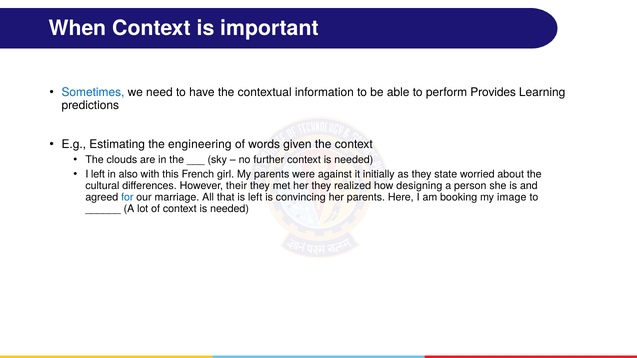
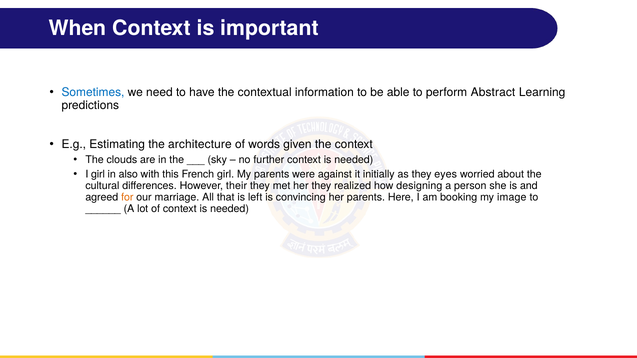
Provides: Provides -> Abstract (493, 92)
engineering: engineering -> architecture (200, 144)
I left: left -> girl (98, 175)
state: state -> eyes (446, 175)
for colour: blue -> orange (127, 198)
